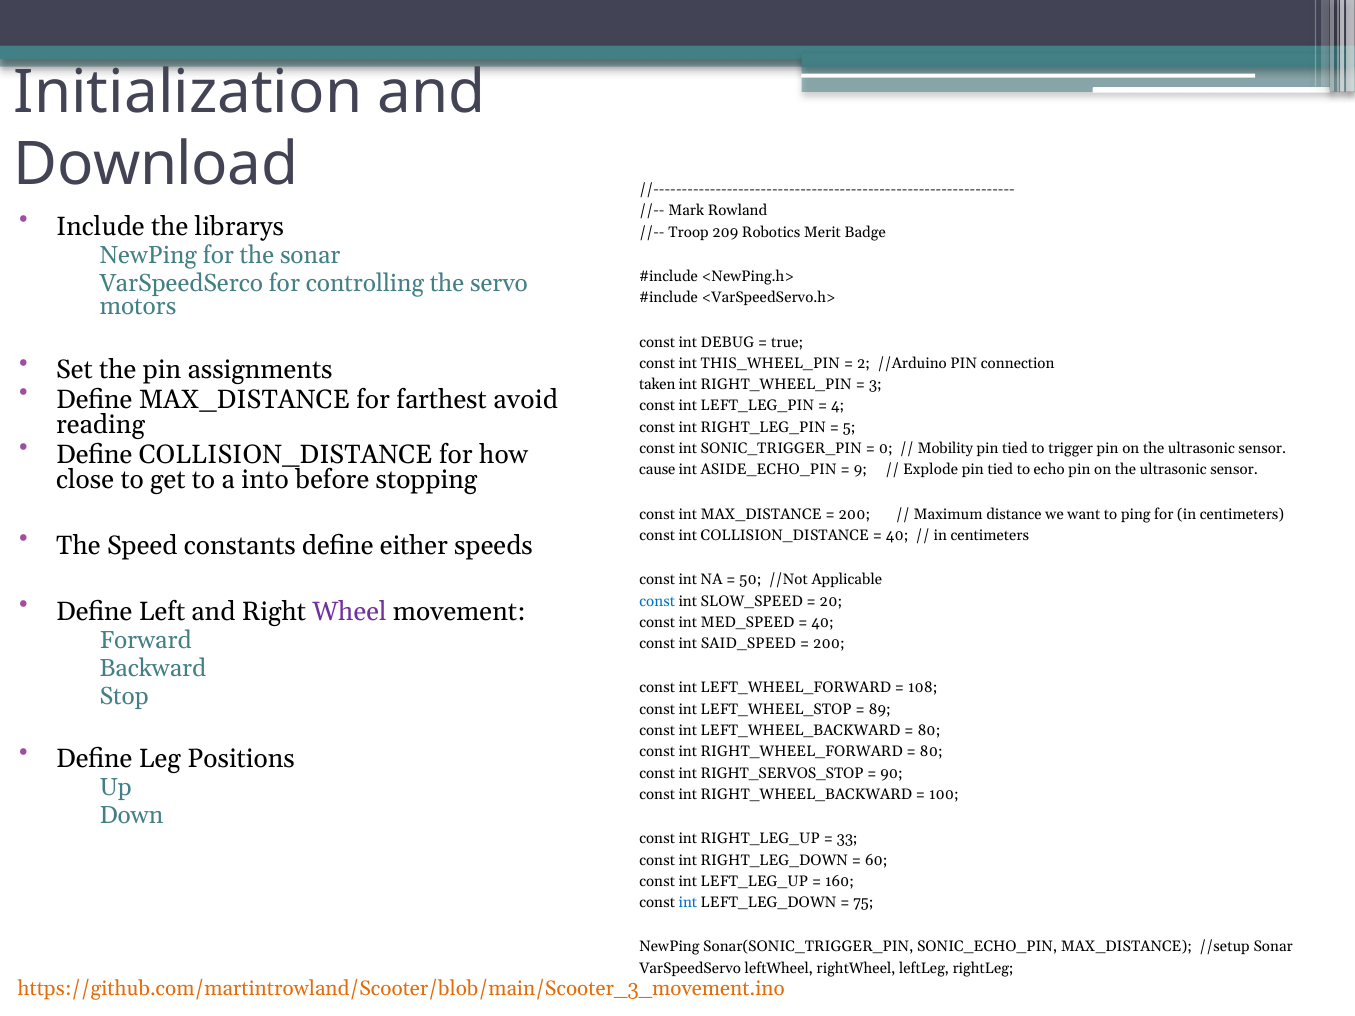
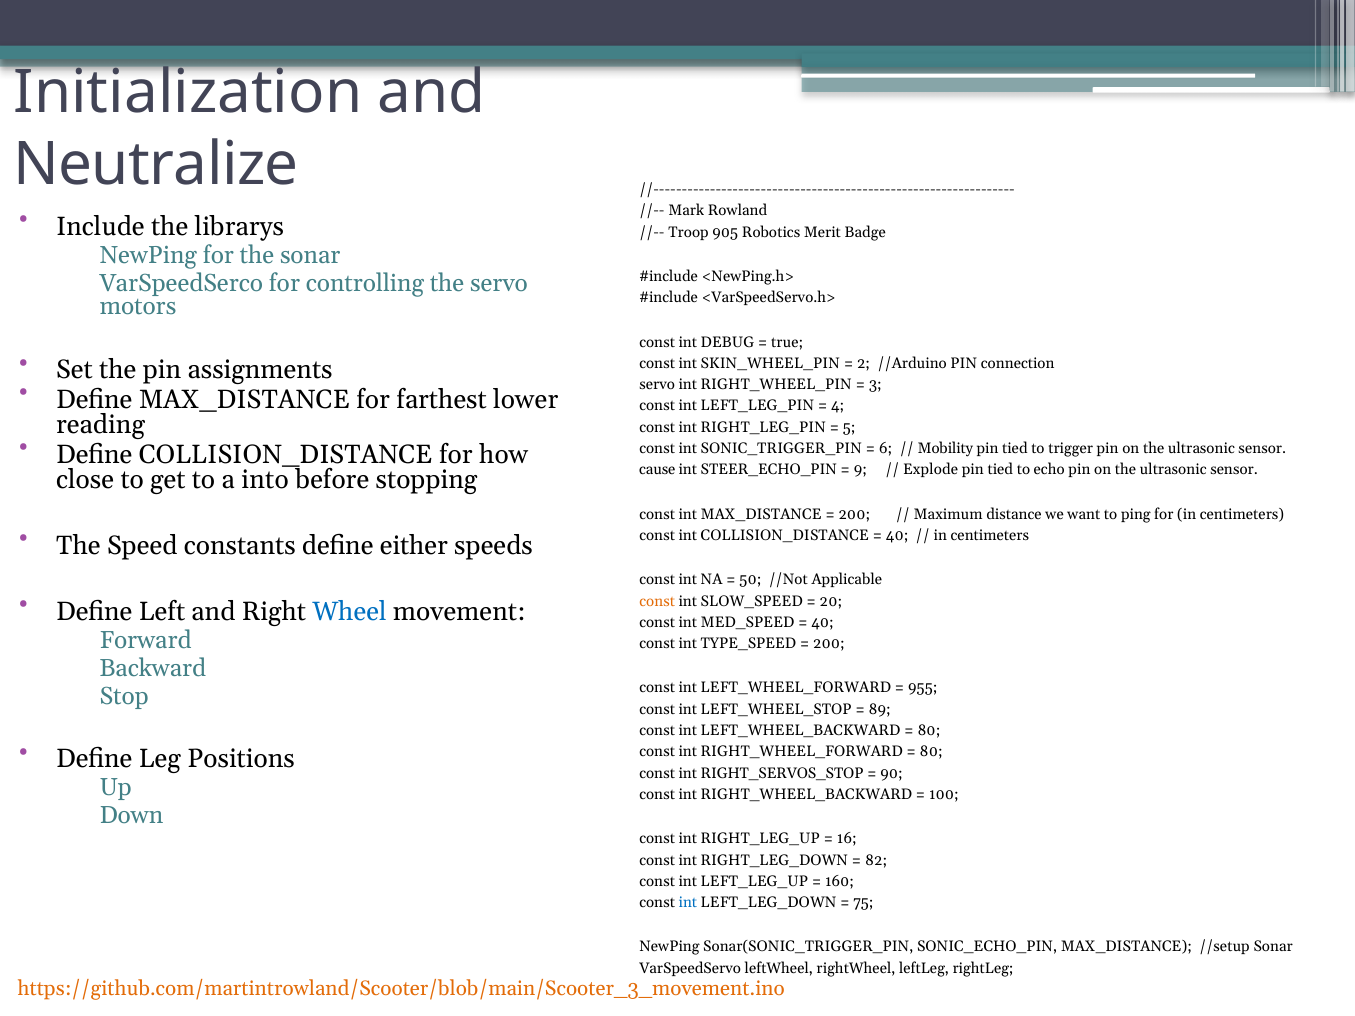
Download: Download -> Neutralize (156, 165)
209: 209 -> 905 (725, 232)
THIS_WHEEL_PIN: THIS_WHEEL_PIN -> SKIN_WHEEL_PIN (770, 363)
taken: taken -> servo (657, 385)
avoid: avoid -> lower (526, 399)
0: 0 -> 6 (886, 449)
ASIDE_ECHO_PIN: ASIDE_ECHO_PIN -> STEER_ECHO_PIN (769, 470)
Wheel colour: purple -> blue (350, 612)
const colour: blue -> orange (657, 601)
SAID_SPEED: SAID_SPEED -> TYPE_SPEED (748, 644)
108: 108 -> 955 (923, 688)
33: 33 -> 16 (847, 839)
60: 60 -> 82 (876, 860)
